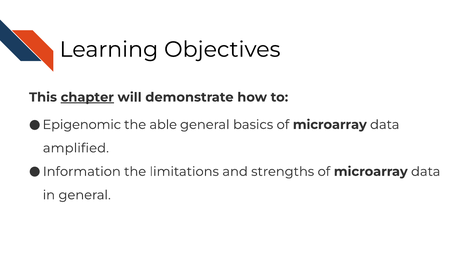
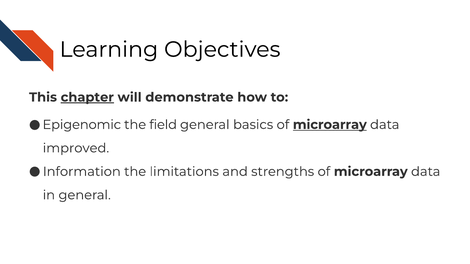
able: able -> field (163, 125)
microarray underline: none -> present (330, 125)
amplified: amplified -> improved (76, 148)
